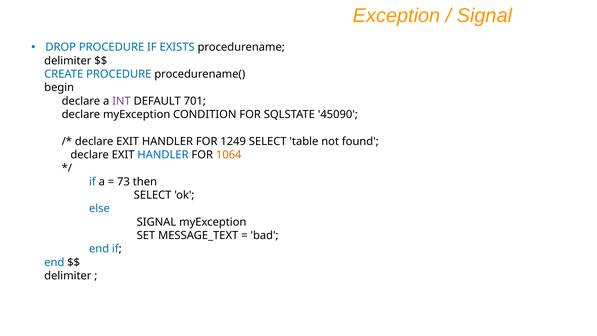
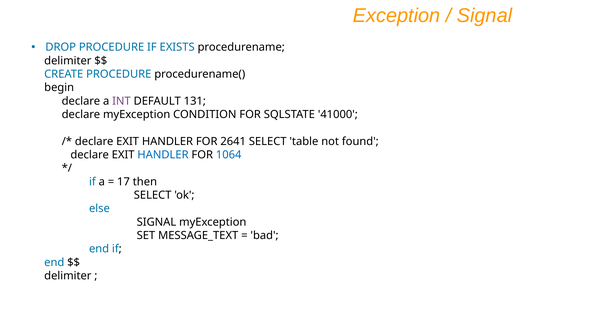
701: 701 -> 131 (195, 101)
45090: 45090 -> 41000 (338, 114)
1249: 1249 -> 2641 (233, 141)
1064 colour: orange -> blue (229, 155)
73: 73 -> 17 (123, 182)
